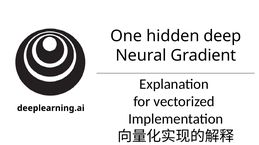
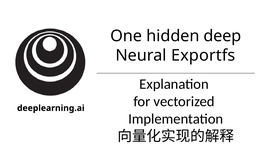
Gradient: Gradient -> Exportfs (203, 56)
